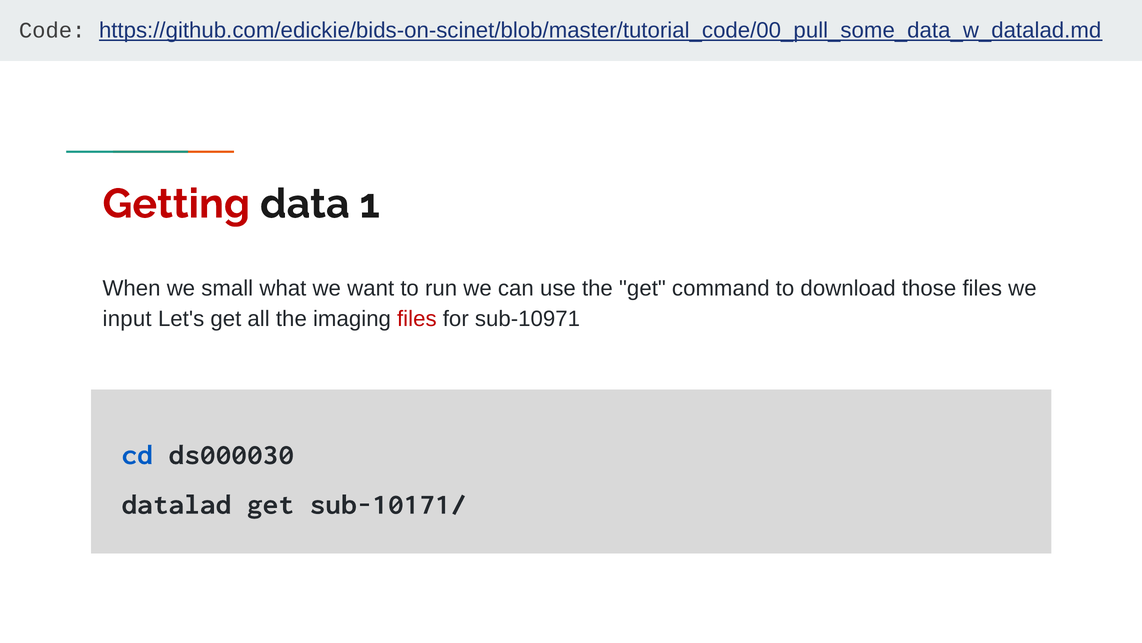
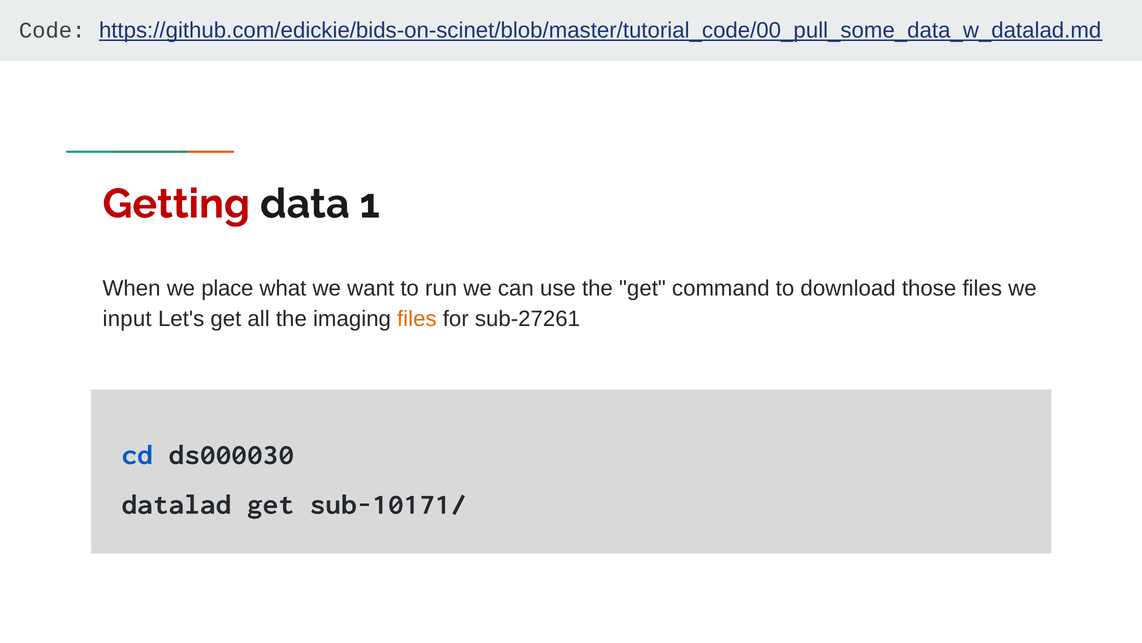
small: small -> place (227, 288)
files colour: red -> orange (417, 319)
sub-10971: sub-10971 -> sub-27261 (527, 319)
